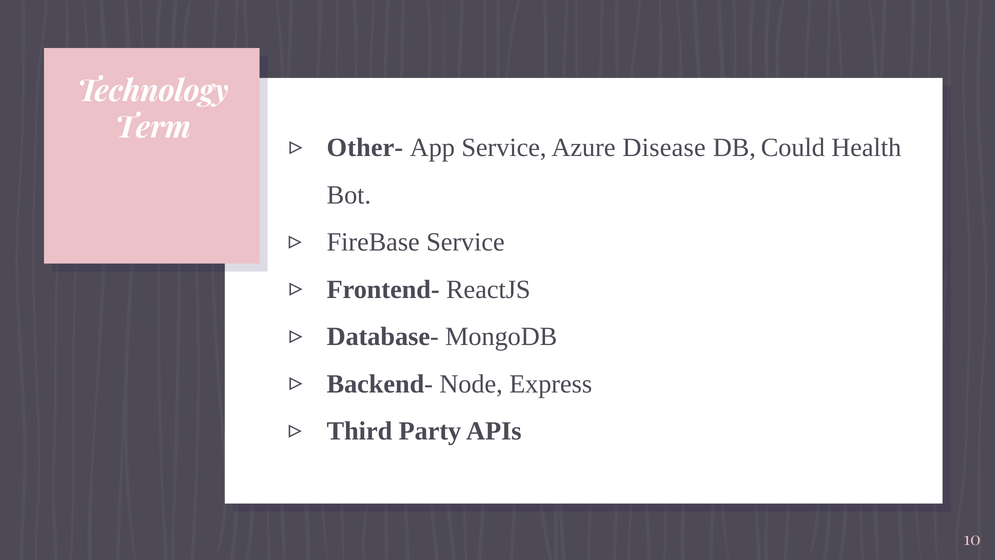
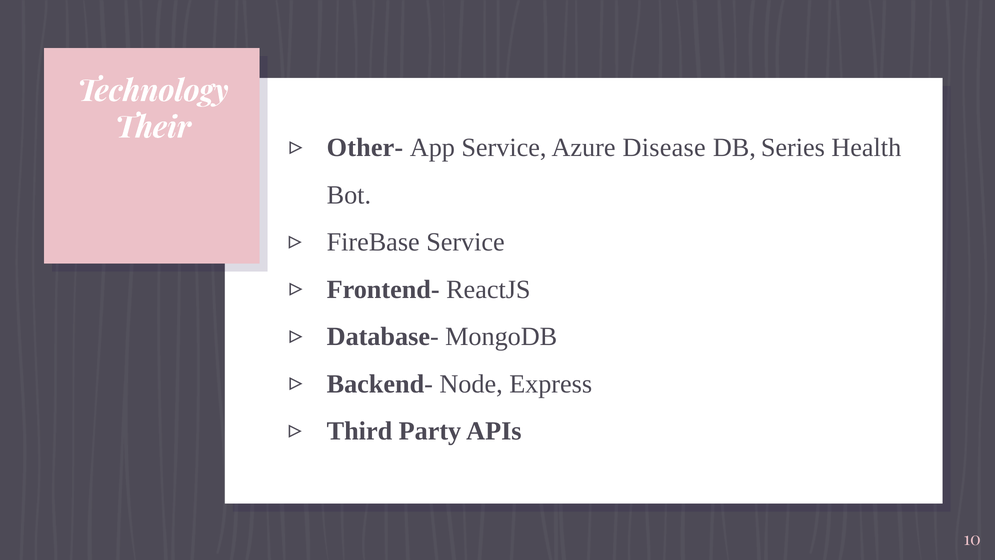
Term: Term -> Their (153, 127)
Could: Could -> Series (793, 148)
